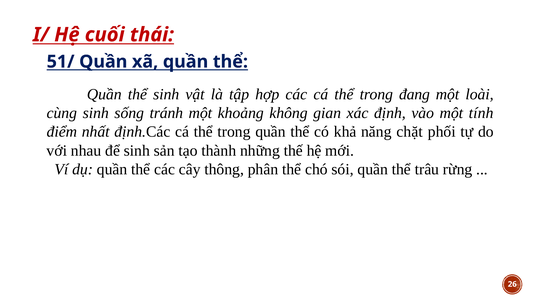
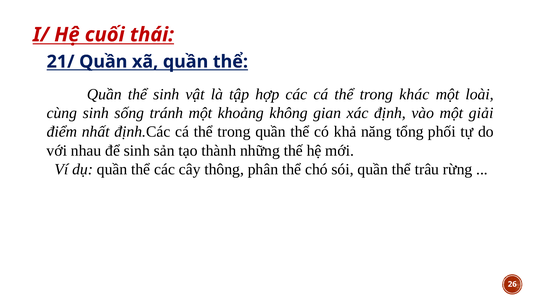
51/: 51/ -> 21/ (61, 62)
đang: đang -> khác (414, 94)
tính: tính -> giải (481, 113)
chặt: chặt -> tổng (410, 132)
